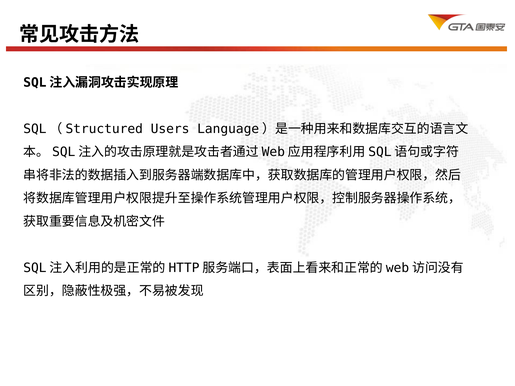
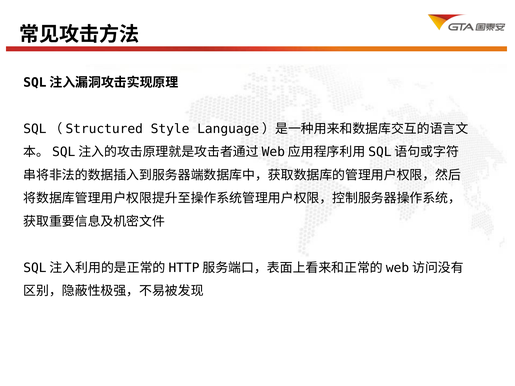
Users: Users -> Style (170, 129)
